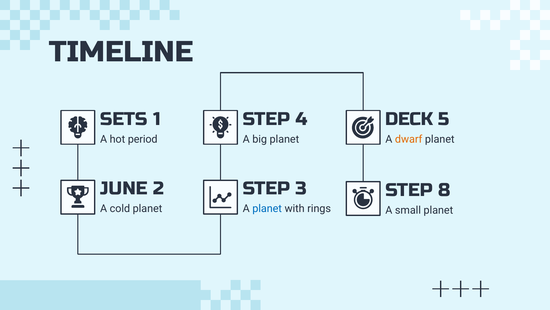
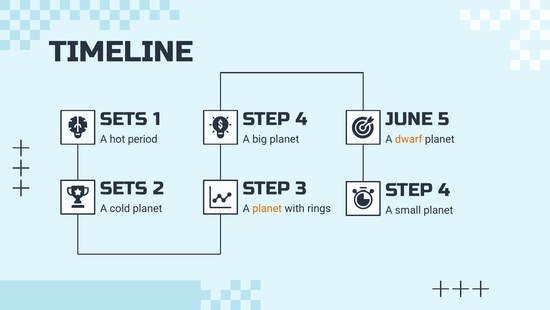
DECK: DECK -> JUNE (409, 119)
JUNE: JUNE -> SETS (124, 188)
8: 8 -> 4 (444, 190)
planet colour: blue -> orange (267, 208)
